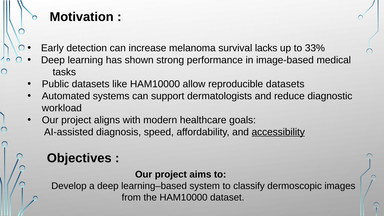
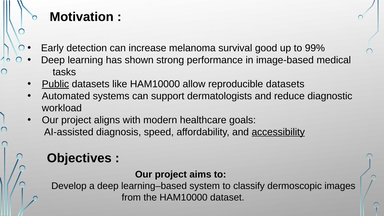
lacks: lacks -> good (266, 48)
33%: 33% -> 99% (315, 48)
Public underline: none -> present (55, 84)
